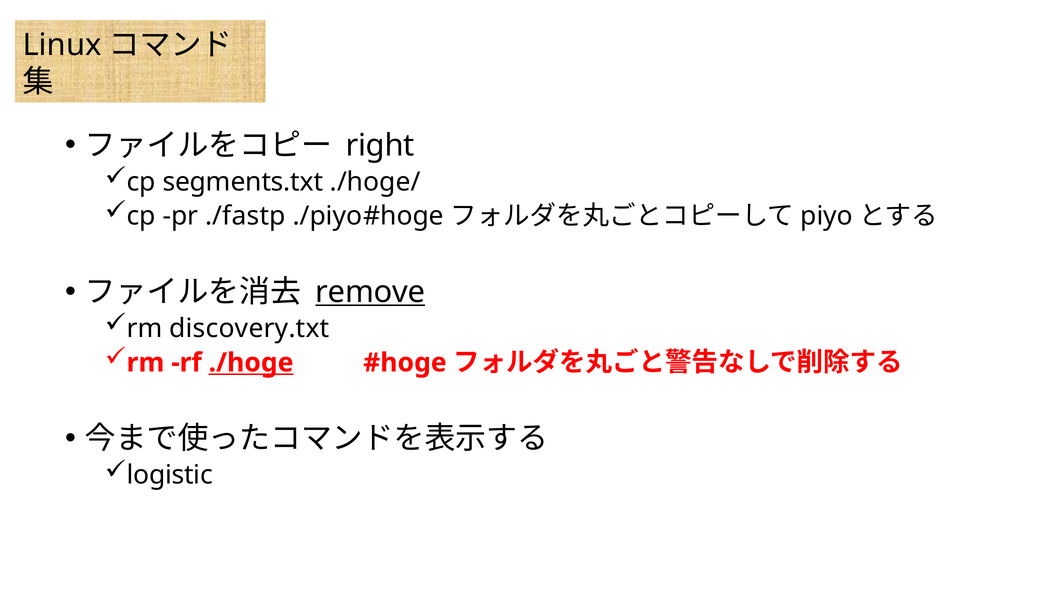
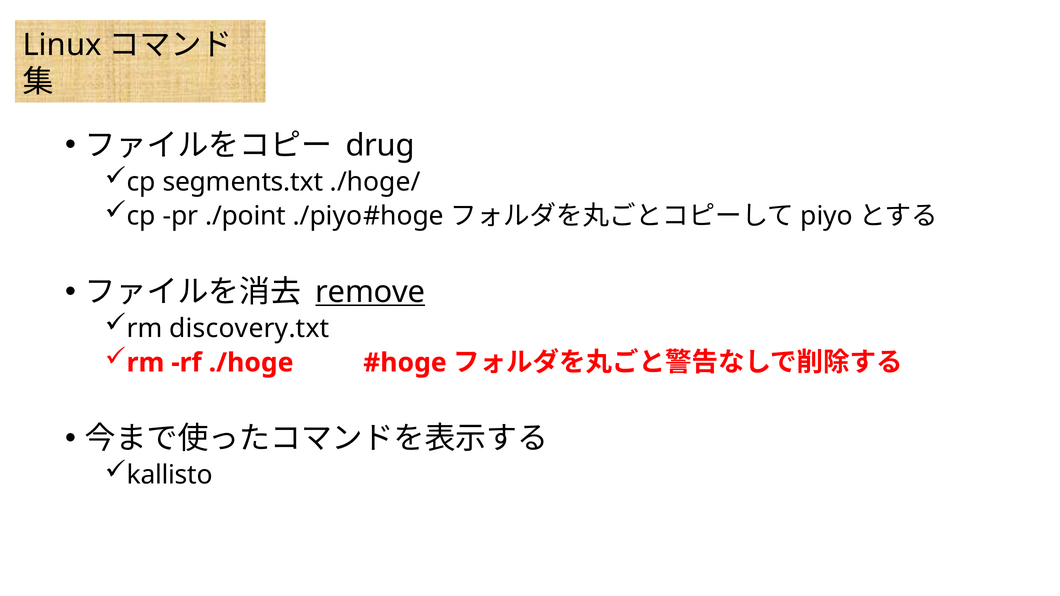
right: right -> drug (380, 145)
./fastp: ./fastp -> ./point (246, 216)
./hoge underline: present -> none (251, 363)
logistic: logistic -> kallisto (170, 475)
